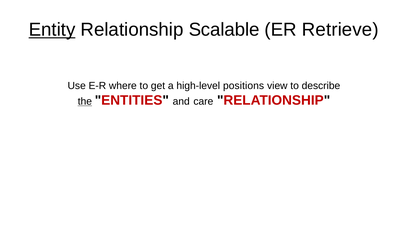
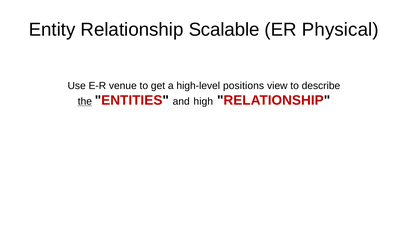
Entity underline: present -> none (52, 30)
Retrieve: Retrieve -> Physical (340, 30)
where: where -> venue (123, 86)
care: care -> high (203, 101)
